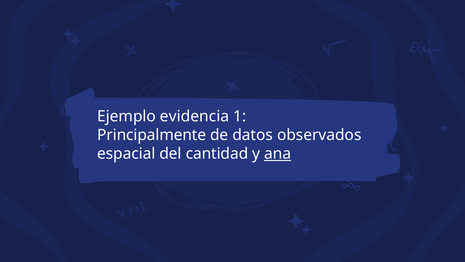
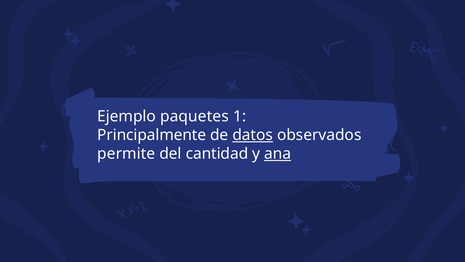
evidencia: evidencia -> paquetes (194, 116)
datos underline: none -> present (253, 135)
espacial: espacial -> permite (126, 153)
